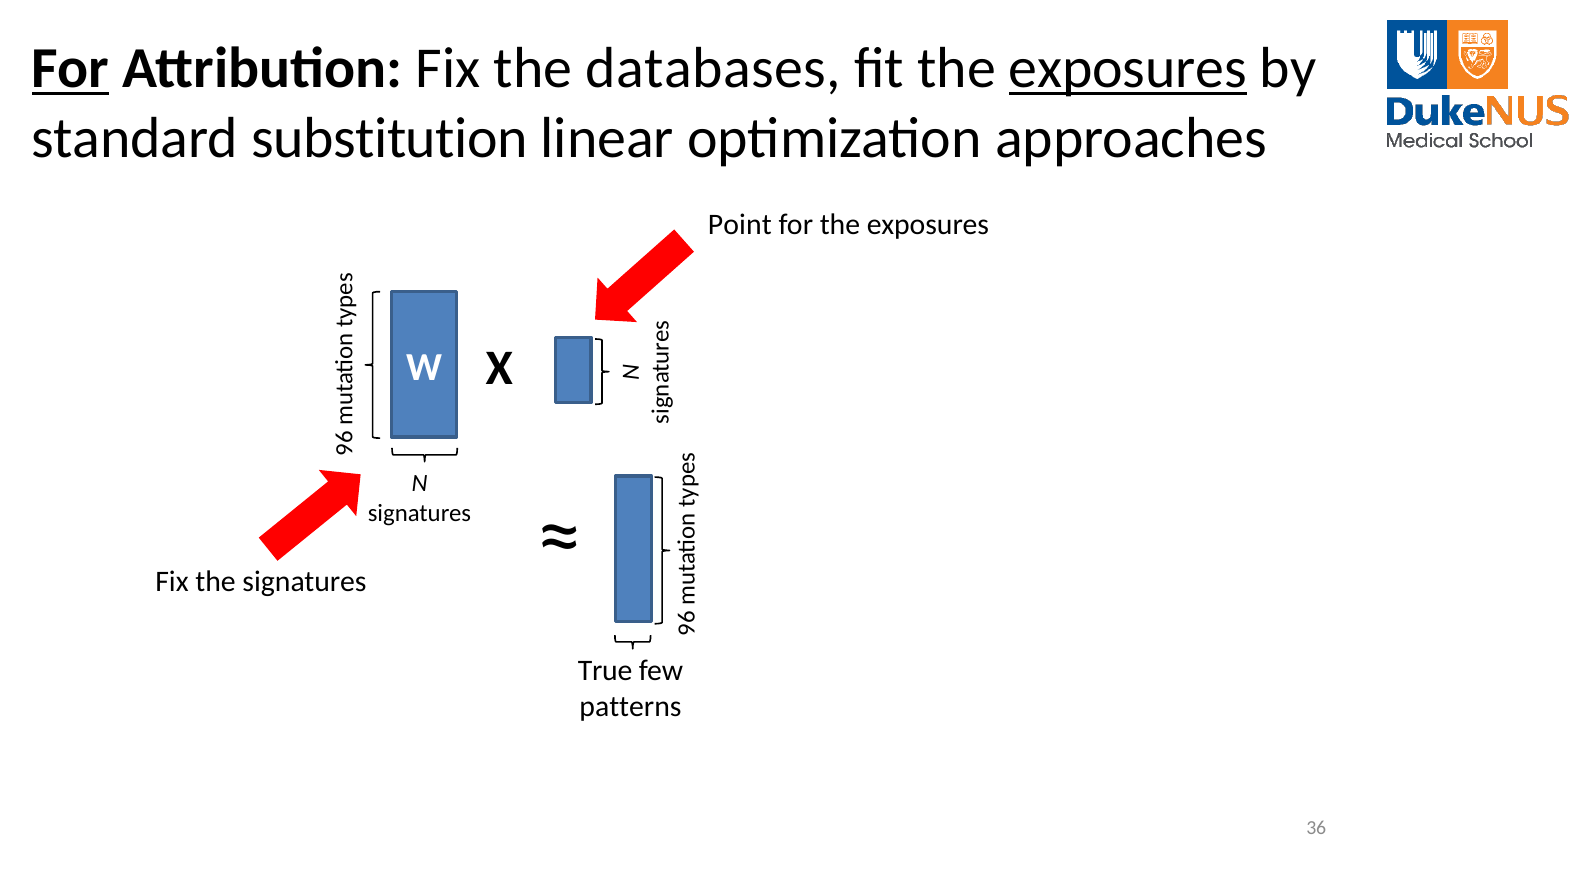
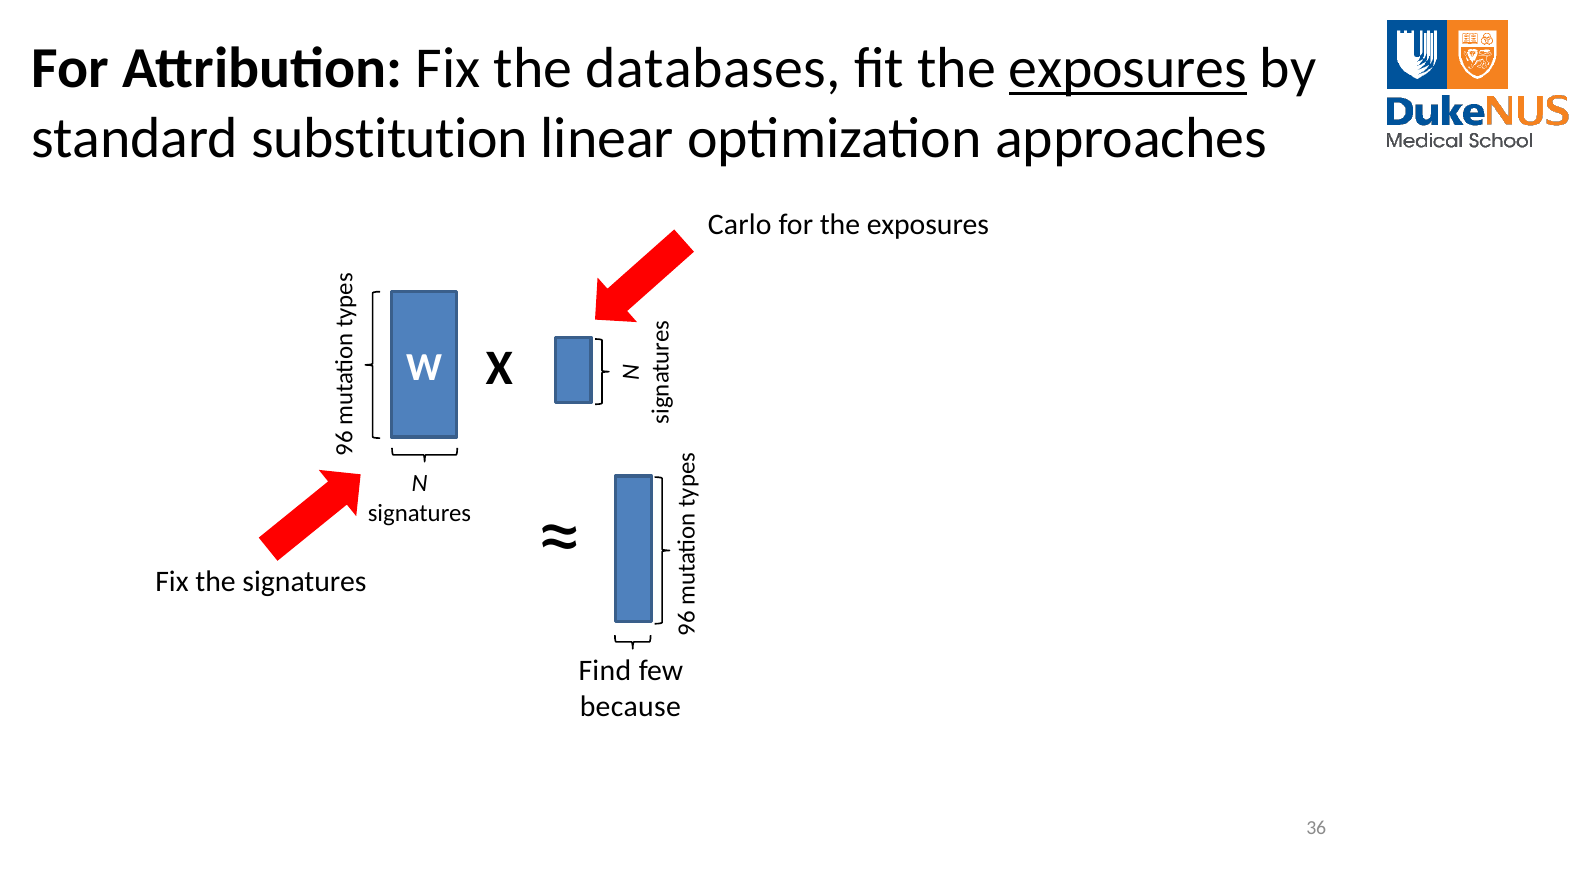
For underline: present -> none (71, 68)
Point: Point -> Carlo (740, 224)
True: True -> Find (605, 670)
patterns: patterns -> because (630, 706)
